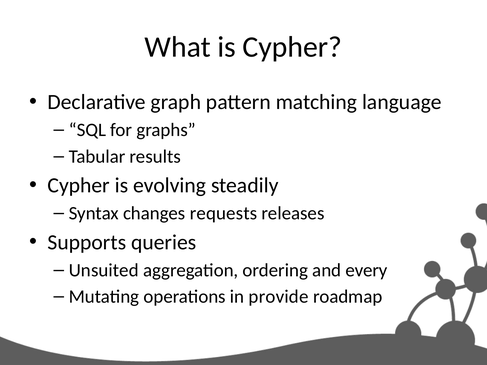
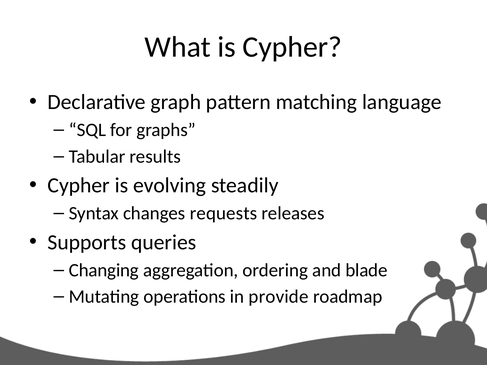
Unsuited: Unsuited -> Changing (104, 270)
every: every -> blade (366, 270)
